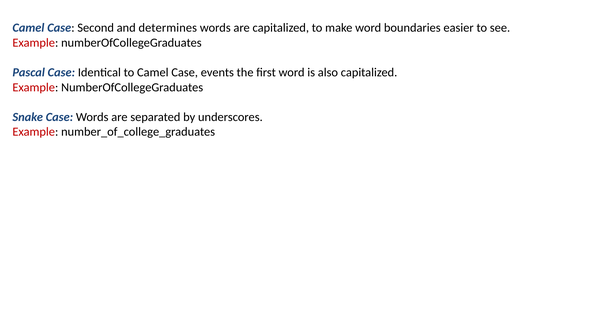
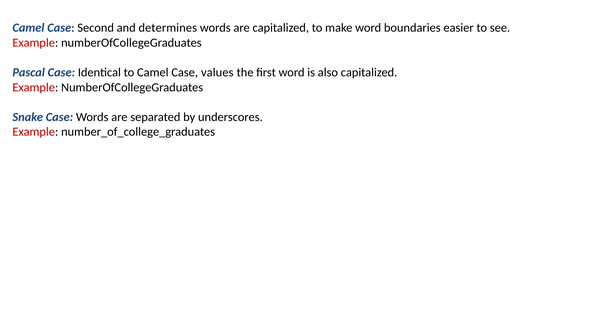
events: events -> values (217, 72)
